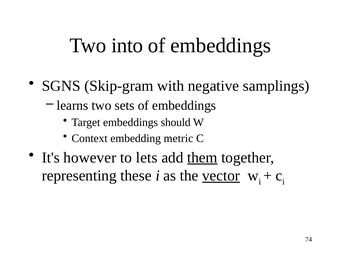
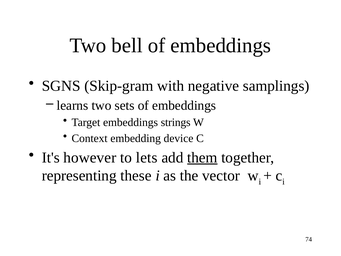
into: into -> bell (127, 45)
should: should -> strings (176, 122)
metric: metric -> device (179, 138)
vector underline: present -> none (221, 176)
